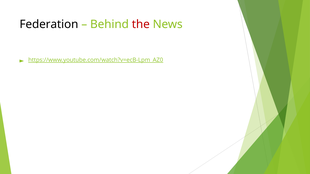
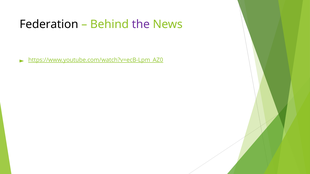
the colour: red -> purple (141, 24)
